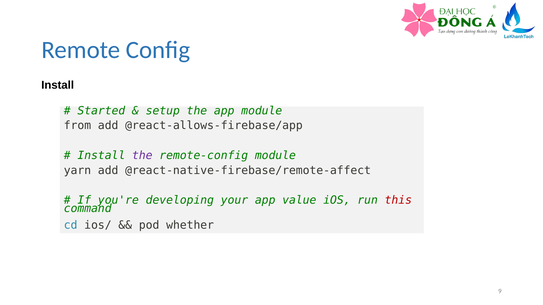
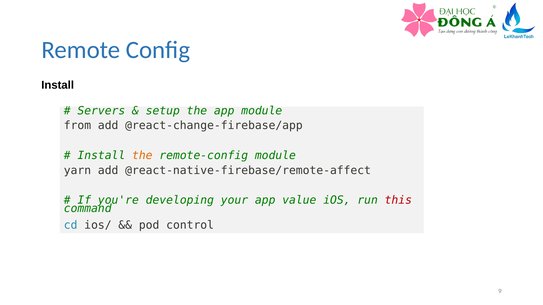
Started: Started -> Servers (101, 111)
@react-allows-firebase/app: @react-allows-firebase/app -> @react-change-firebase/app (214, 126)
the colour: purple -> orange (142, 156)
whether: whether -> control (190, 226)
